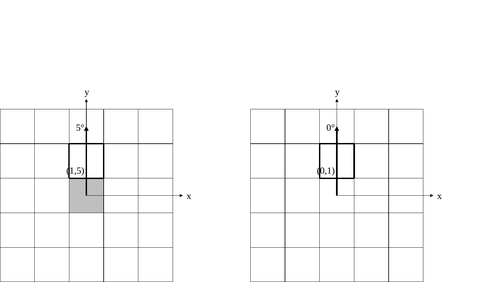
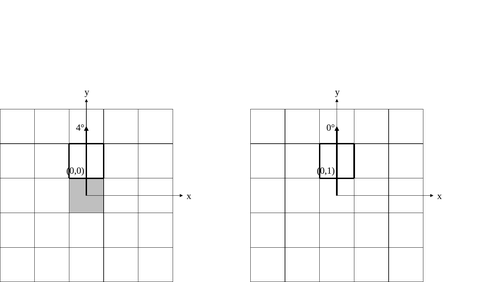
5°: 5° -> 4° (80, 127)
1,5: 1,5 -> 0,0 (75, 171)
